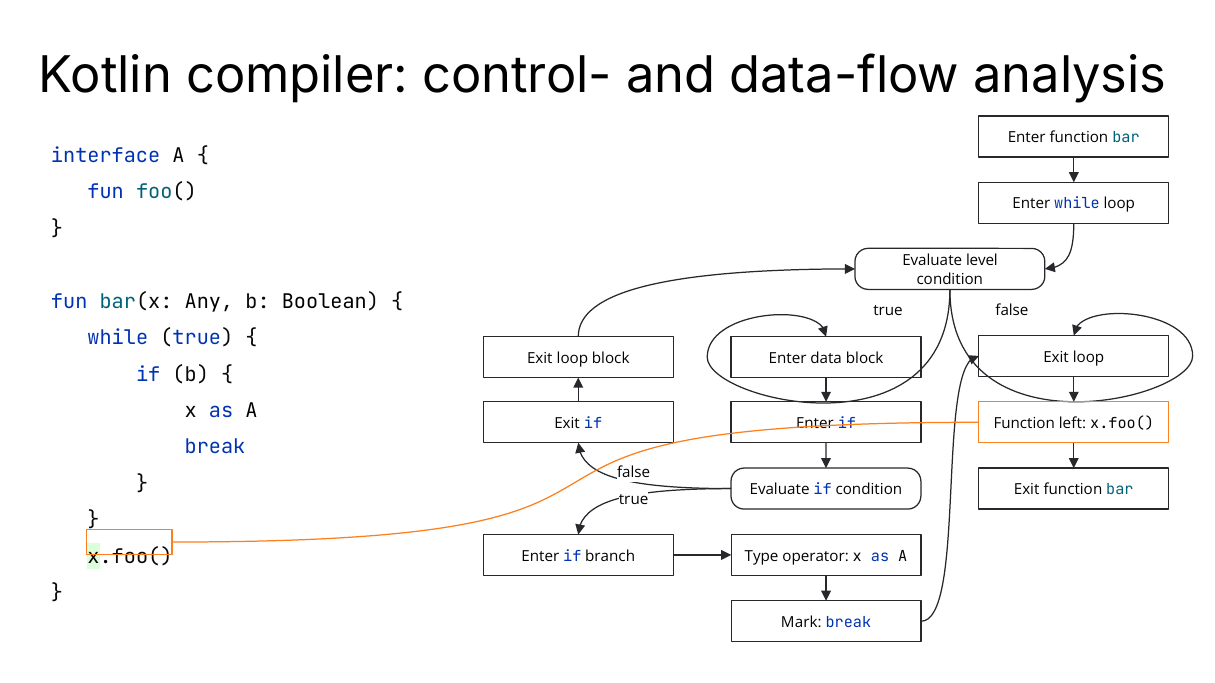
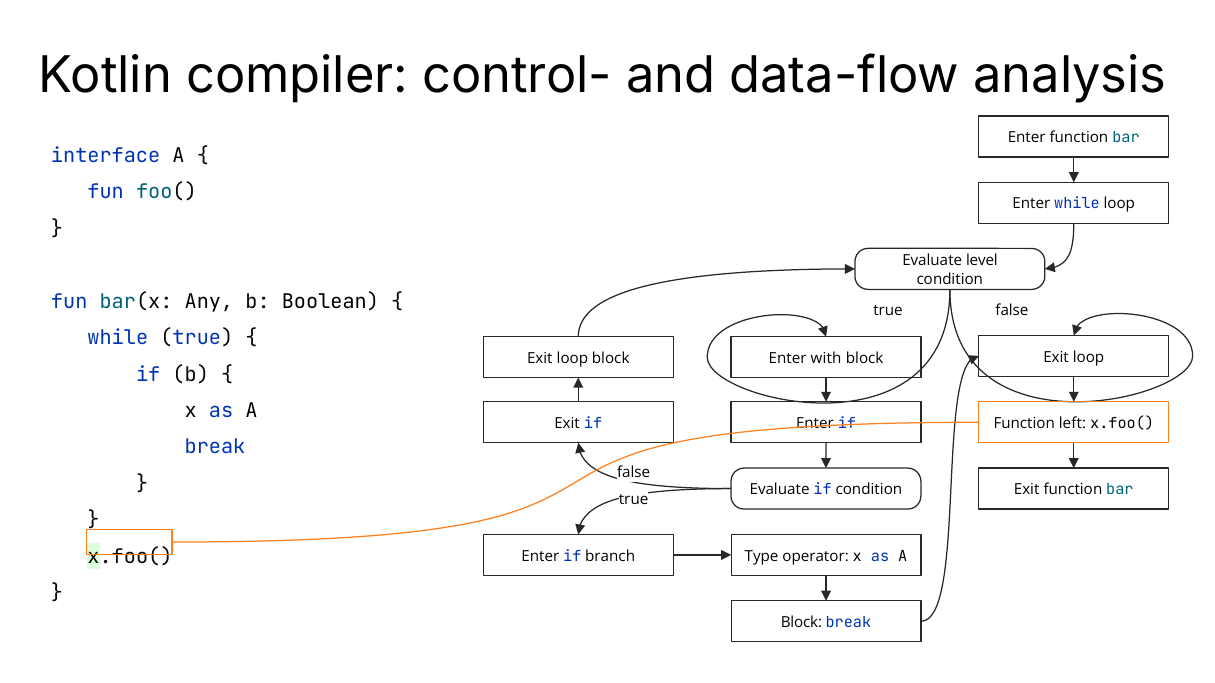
data: data -> with (826, 358)
Mark: Mark -> Block (801, 623)
